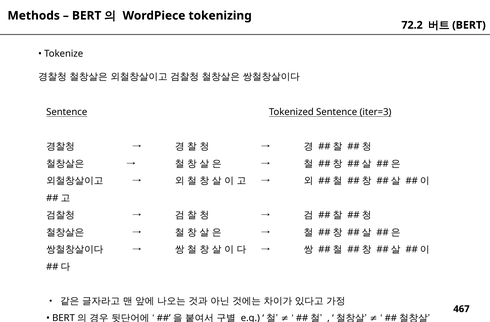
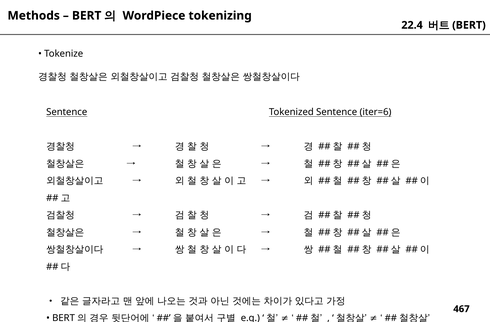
72.2: 72.2 -> 22.4 (412, 25)
iter=3: iter=3 -> iter=6 (376, 112)
